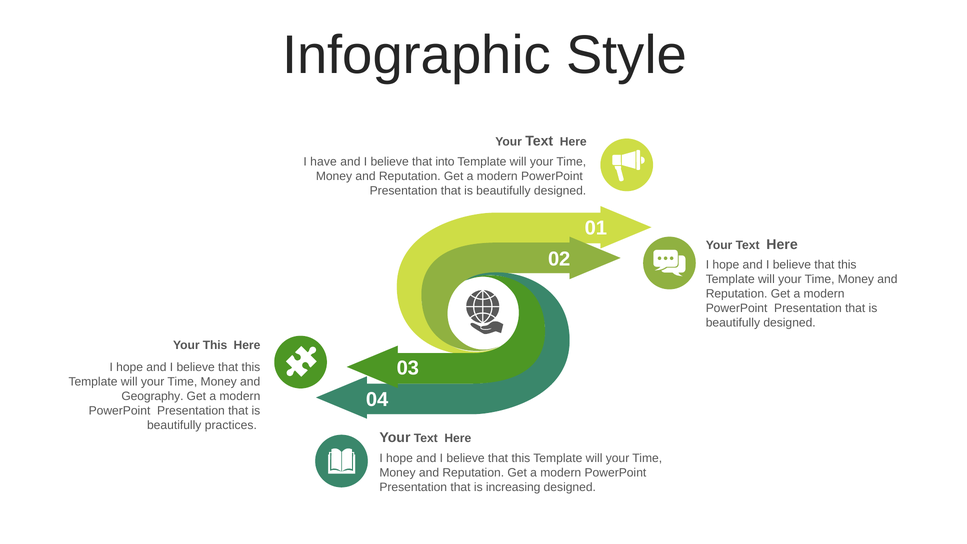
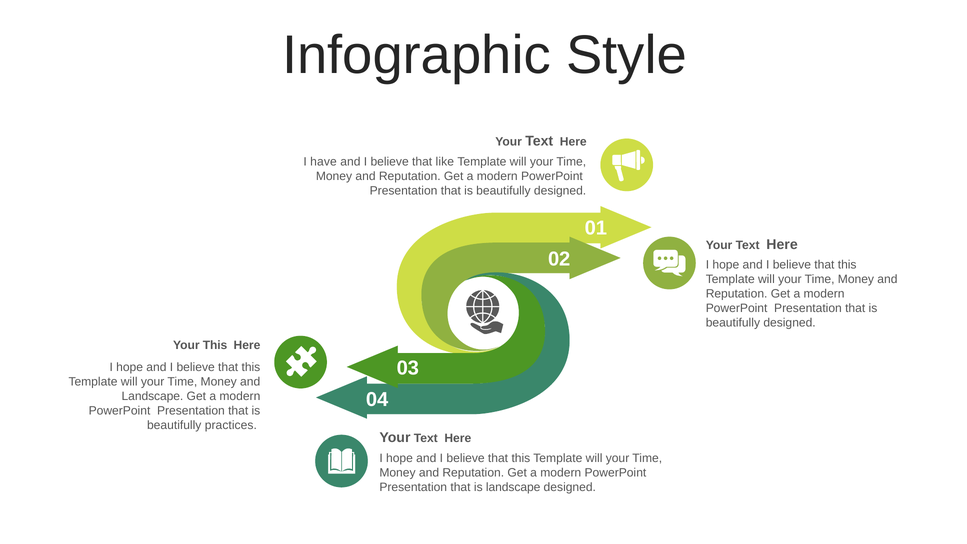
into: into -> like (445, 162)
Geography: Geography -> Landscape (152, 396)
is increasing: increasing -> landscape (513, 487)
